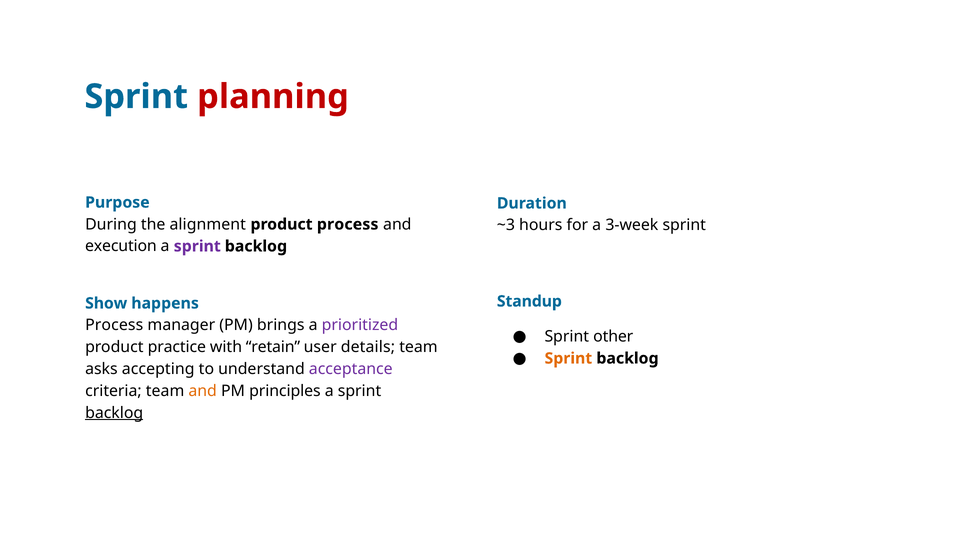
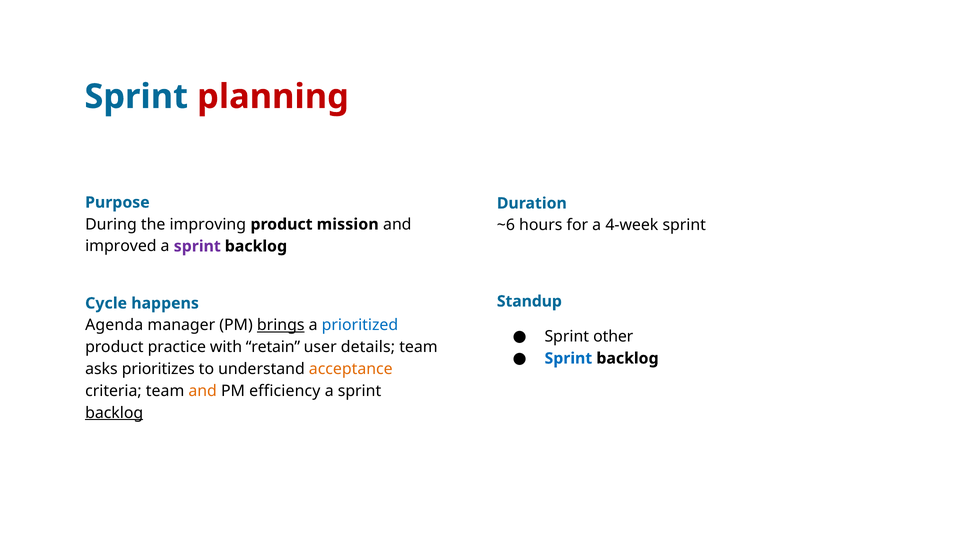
alignment: alignment -> improving (208, 224)
product process: process -> mission (348, 224)
~3: ~3 -> ~6 (506, 225)
3-week: 3-week -> 4-week (632, 225)
execution: execution -> improved (121, 246)
Show: Show -> Cycle (106, 303)
Process: Process -> Agenda (114, 325)
brings underline: none -> present (281, 325)
prioritized colour: purple -> blue (360, 325)
Sprint colour: orange -> blue (568, 358)
accepting: accepting -> prioritizes (158, 369)
acceptance colour: purple -> orange (351, 369)
principles: principles -> efficiency (285, 391)
